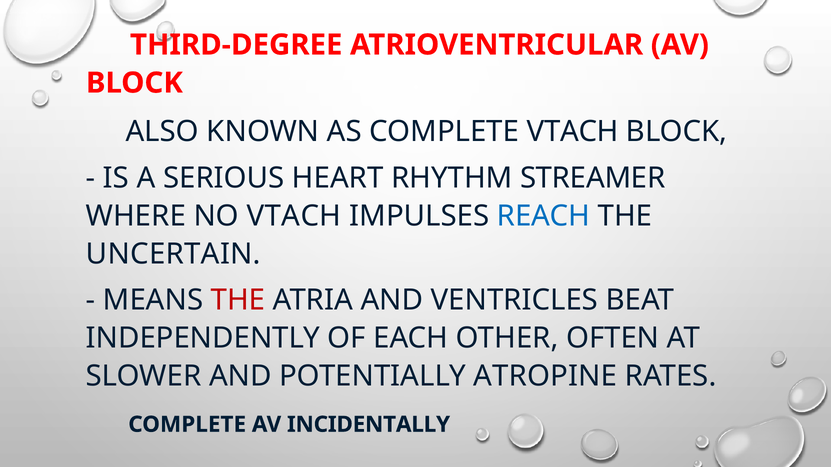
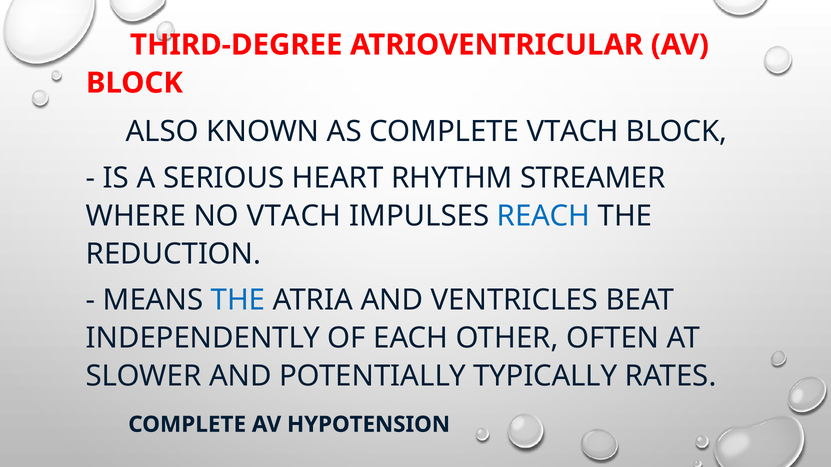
UNCERTAIN: UNCERTAIN -> REDUCTION (173, 254)
THE colour: red -> blue (238, 300)
ATROPINE: ATROPINE -> TYPICALLY (545, 377)
INCIDENTALLY: INCIDENTALLY -> HYPOTENSION (369, 425)
